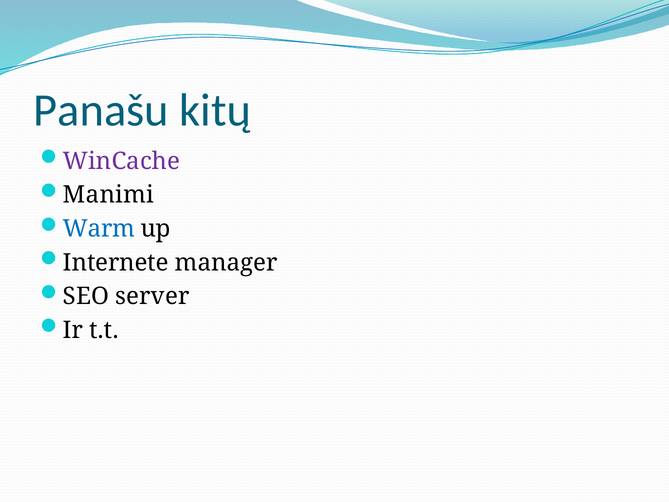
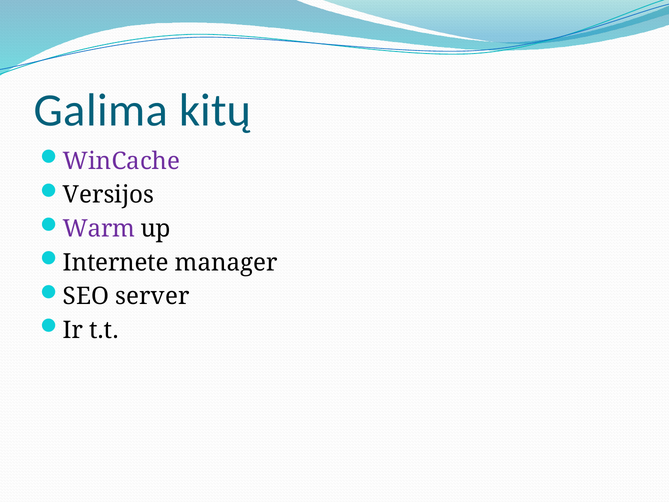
Panašu: Panašu -> Galima (101, 110)
Manimi: Manimi -> Versijos (109, 195)
Warm colour: blue -> purple (99, 229)
